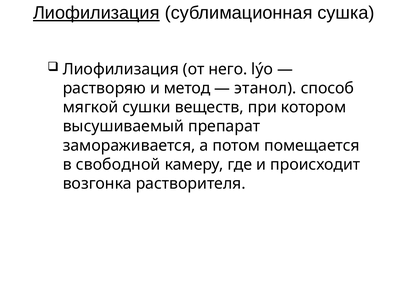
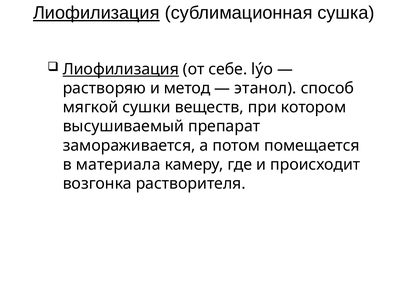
Лиофилизация underline: none -> present (121, 69)
него: него -> себе (228, 69)
свободной: свободной -> материала (118, 165)
